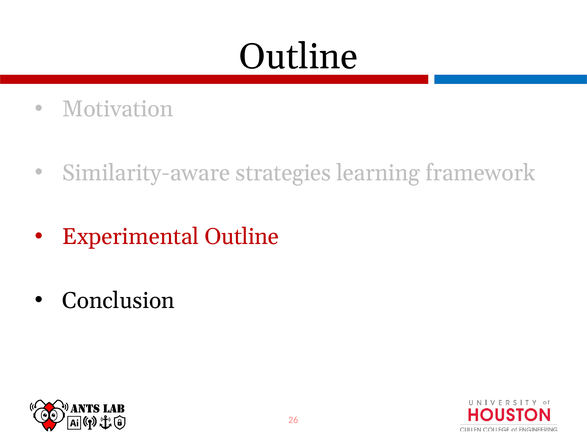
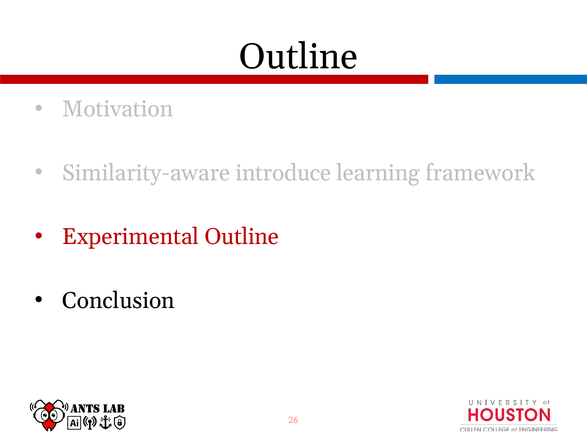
strategies: strategies -> introduce (283, 173)
